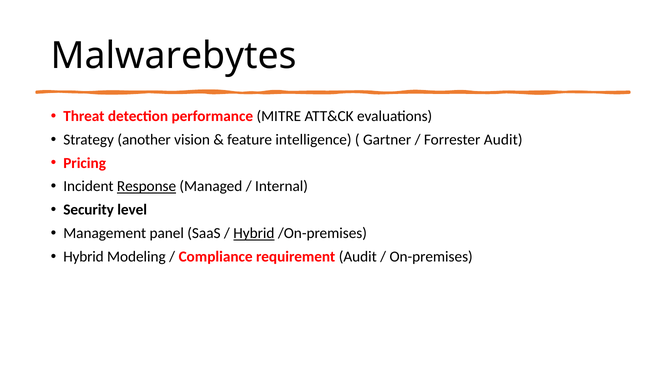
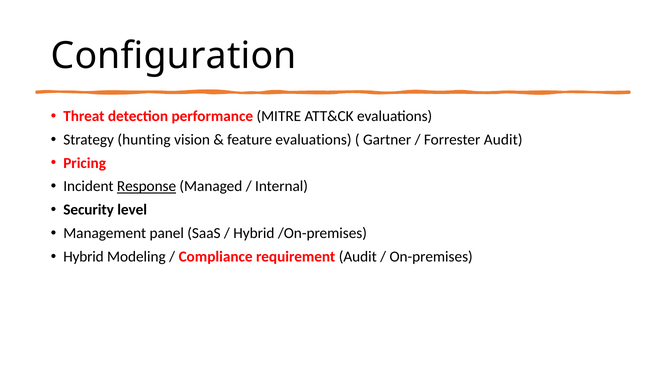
Malwarebytes: Malwarebytes -> Configuration (174, 56)
another: another -> hunting (144, 139)
feature intelligence: intelligence -> evaluations (314, 139)
Hybrid underline: present -> none (254, 233)
